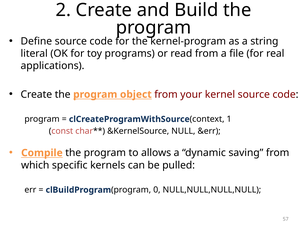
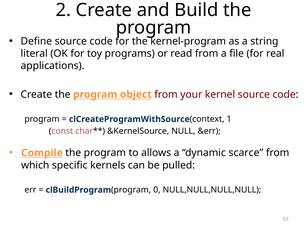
saving: saving -> scarce (246, 153)
